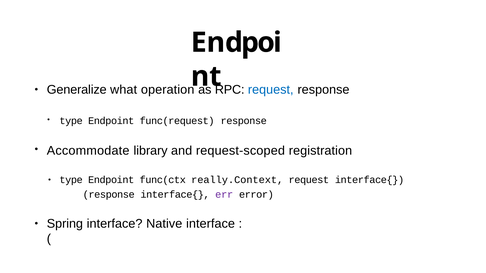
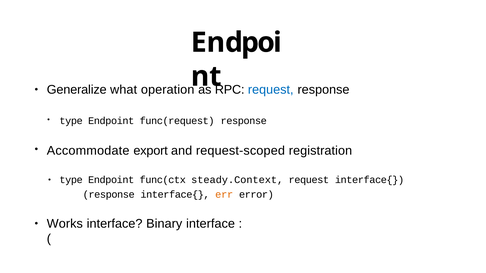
library: library -> export (151, 151)
really.Context: really.Context -> steady.Context (237, 180)
err colour: purple -> orange (224, 195)
Spring: Spring -> Works (65, 224)
Native: Native -> Binary (164, 224)
